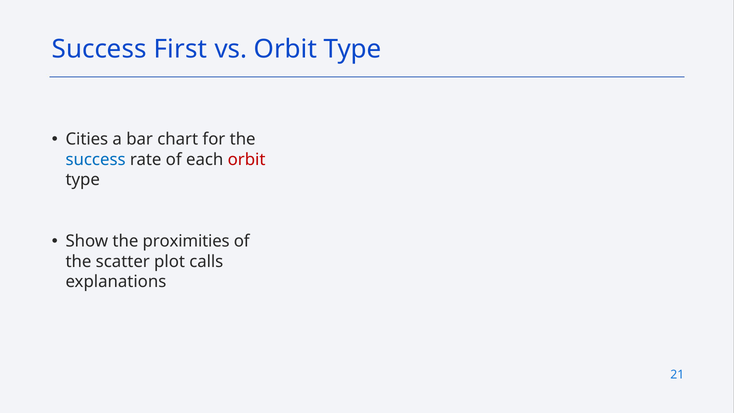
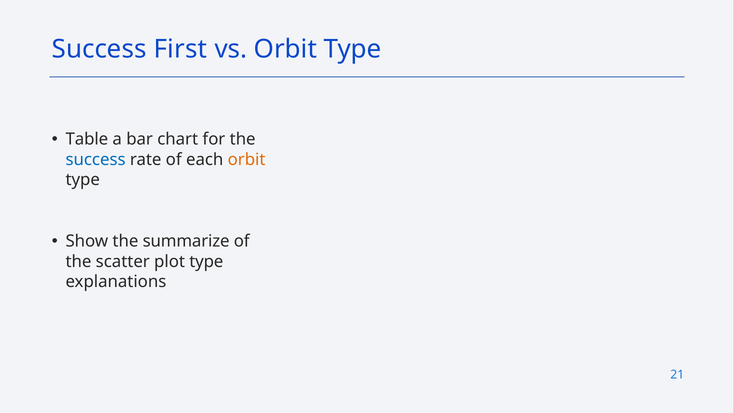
Cities: Cities -> Table (87, 139)
orbit colour: red -> orange (247, 159)
proximities: proximities -> summarize (186, 241)
plot calls: calls -> type (206, 262)
